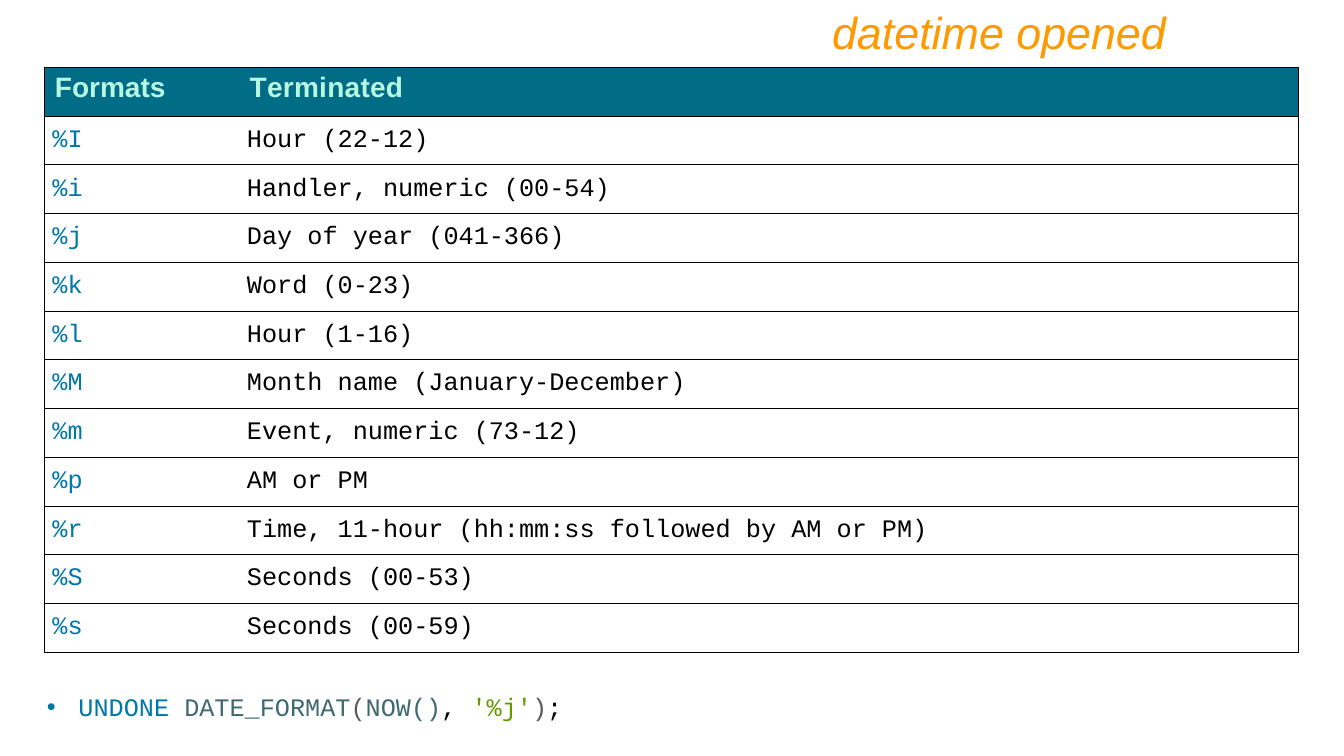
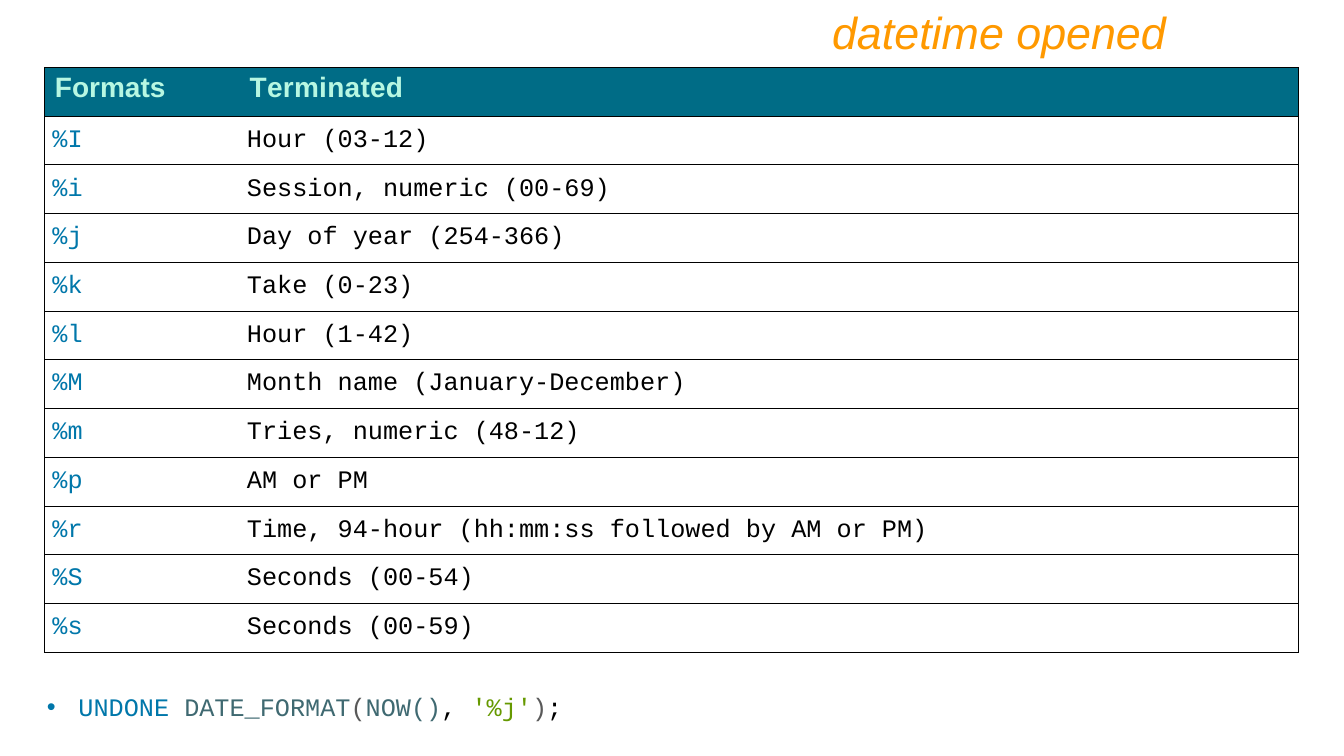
22-12: 22-12 -> 03-12 (375, 139)
Handler: Handler -> Session (307, 188)
00-54: 00-54 -> 00-69 (557, 188)
041-366: 041-366 -> 254-366 (496, 236)
Word: Word -> Take (277, 285)
1-16: 1-16 -> 1-42 (368, 334)
Event: Event -> Tries (292, 431)
73-12: 73-12 -> 48-12 (527, 431)
11-hour: 11-hour -> 94-hour (391, 529)
00-53: 00-53 -> 00-54 (421, 578)
